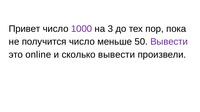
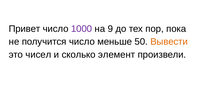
3: 3 -> 9 (110, 29)
Вывести colour: purple -> orange (169, 42)
online: online -> чисел (38, 55)
сколько вывести: вывести -> элемент (117, 55)
